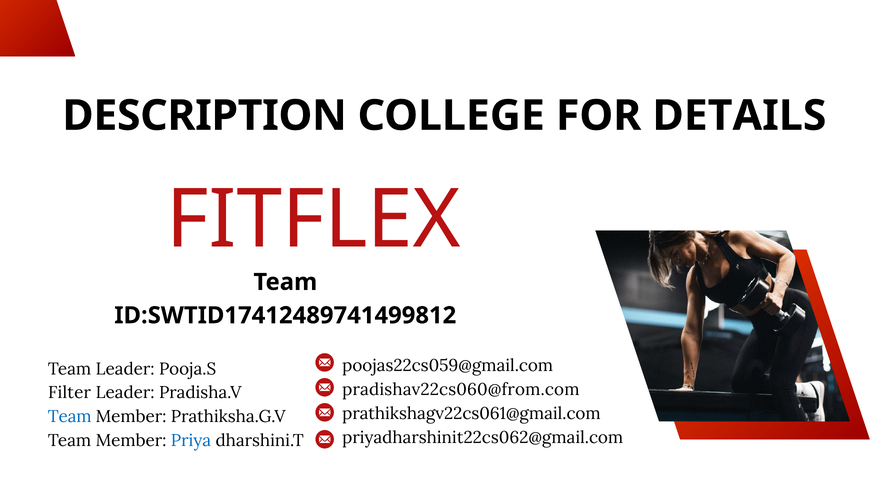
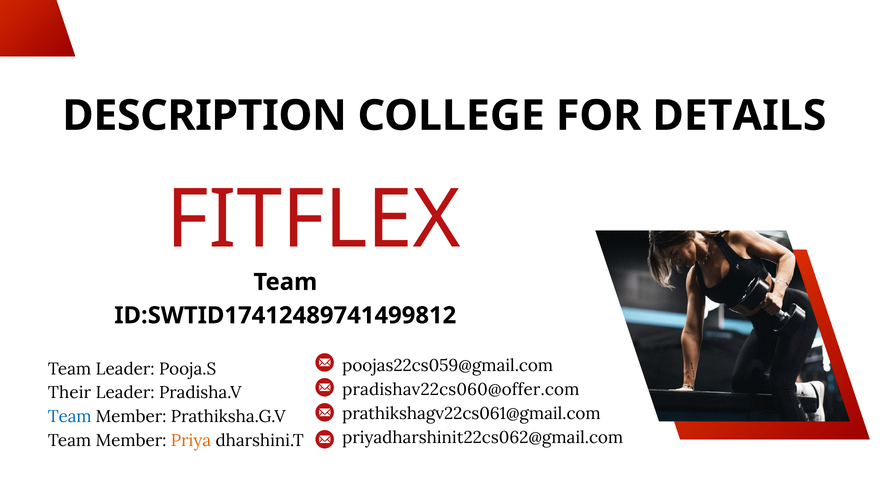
pradishav22cs060@from.com: pradishav22cs060@from.com -> pradishav22cs060@offer.com (461, 390)
Filter: Filter -> Their (70, 393)
Priya colour: blue -> orange (191, 441)
